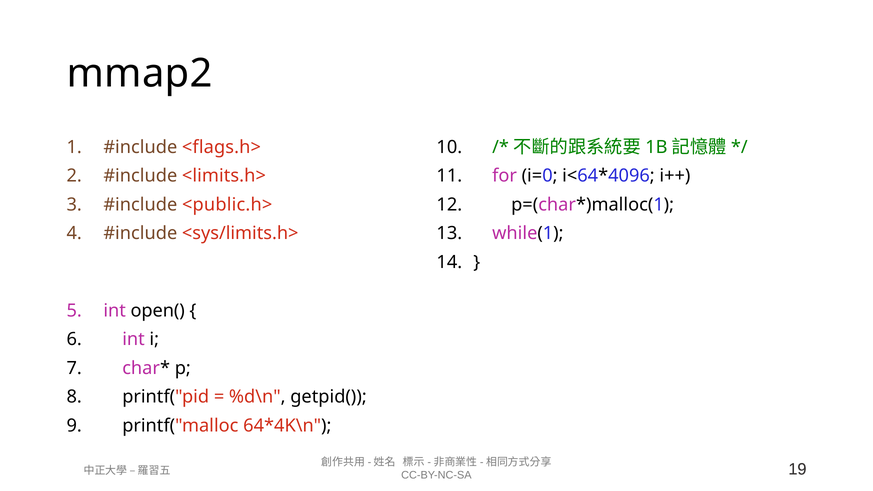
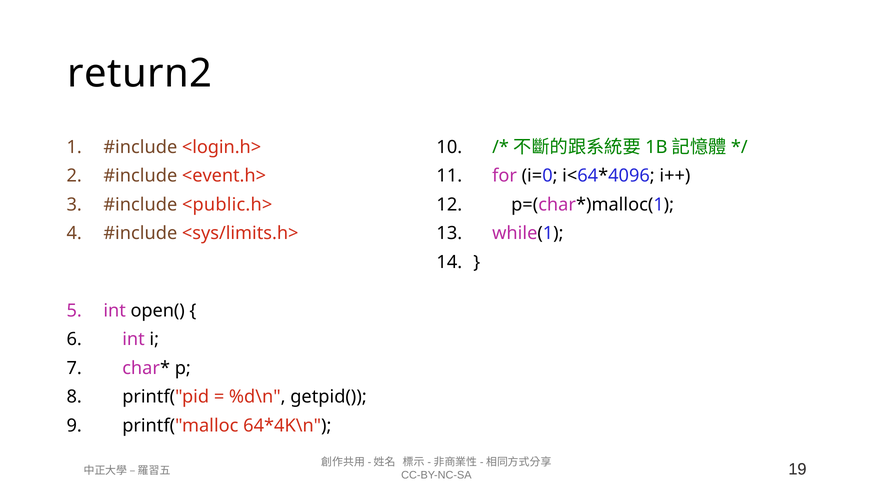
mmap2: mmap2 -> return2 (140, 73)
<flags.h>: <flags.h> -> <login.h> (222, 147)
<limits.h>: <limits.h> -> <event.h> (224, 176)
